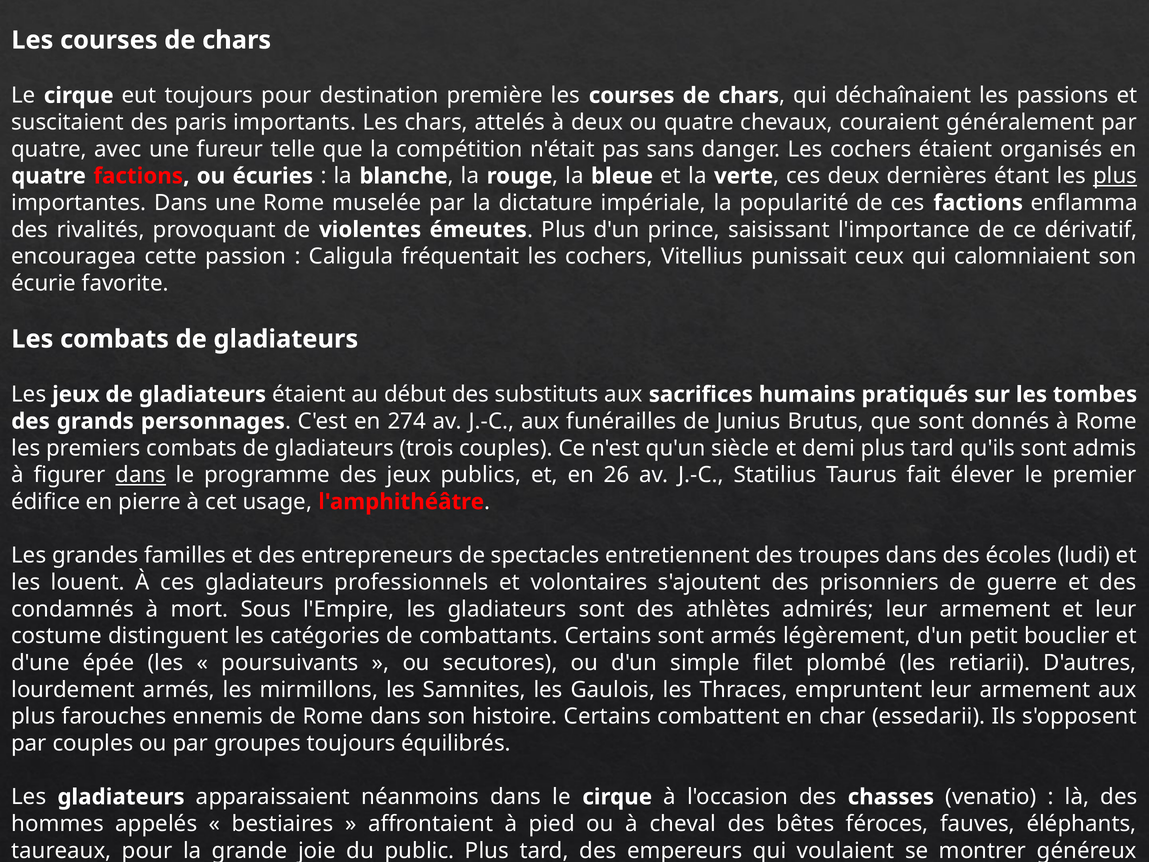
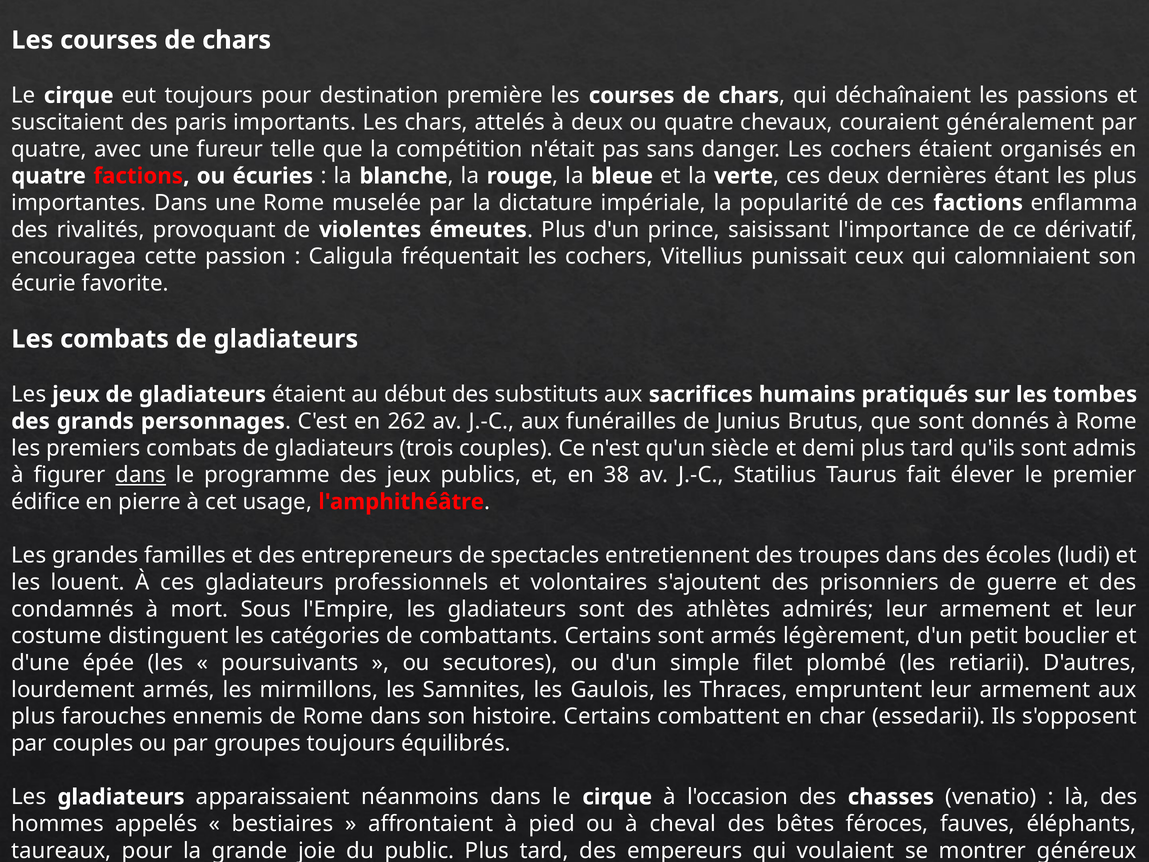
plus underline: present -> none (1115, 176)
274: 274 -> 262 (407, 421)
26: 26 -> 38 (617, 475)
